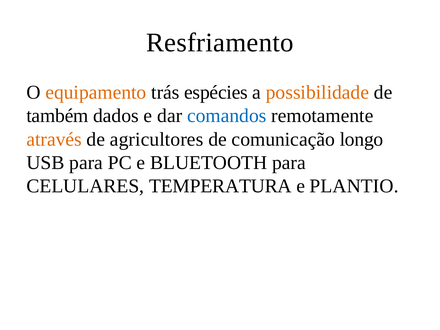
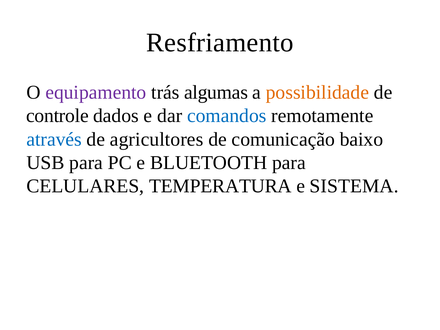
equipamento colour: orange -> purple (96, 92)
espécies: espécies -> algumas (216, 92)
também: também -> controle (57, 116)
através colour: orange -> blue (54, 139)
longo: longo -> baixo (361, 139)
PLANTIO: PLANTIO -> SISTEMA (354, 186)
